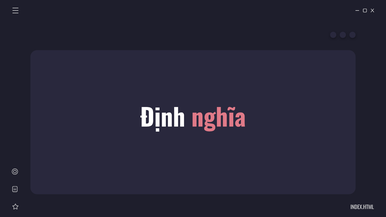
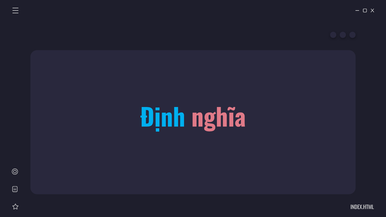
Định colour: white -> light blue (163, 119)
